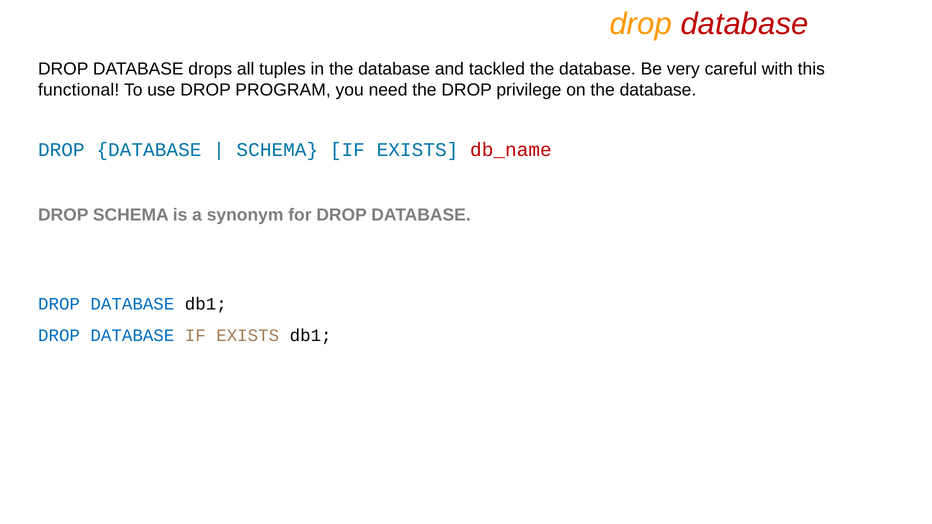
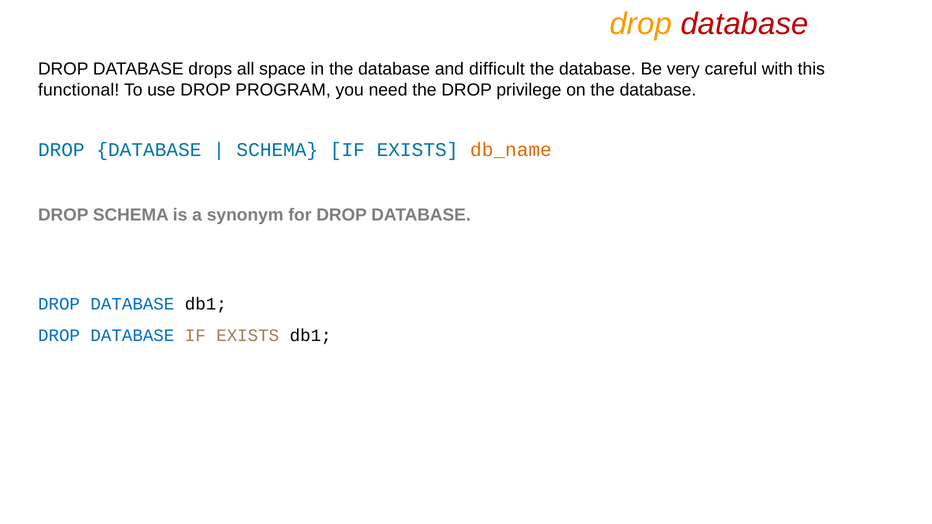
tuples: tuples -> space (282, 69)
tackled: tackled -> difficult (497, 69)
db_name colour: red -> orange (511, 150)
